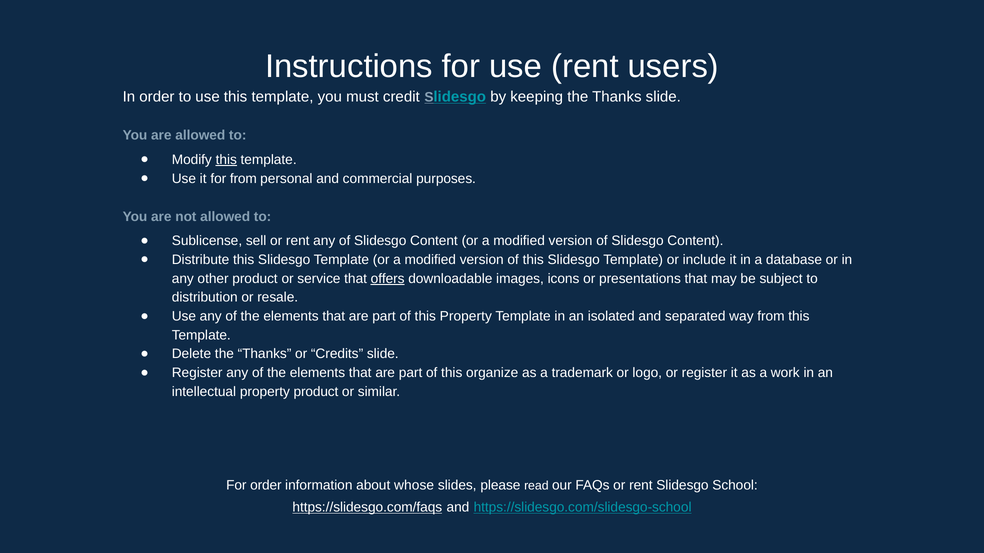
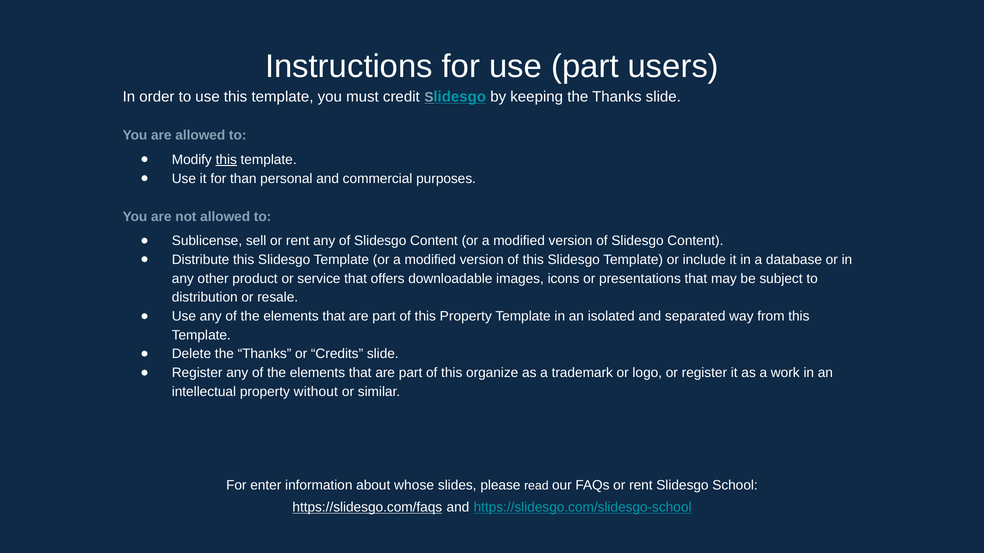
use rent: rent -> part (585, 67)
for from: from -> than (243, 179)
offers underline: present -> none (388, 279)
property product: product -> without (316, 392)
For order: order -> enter (266, 486)
